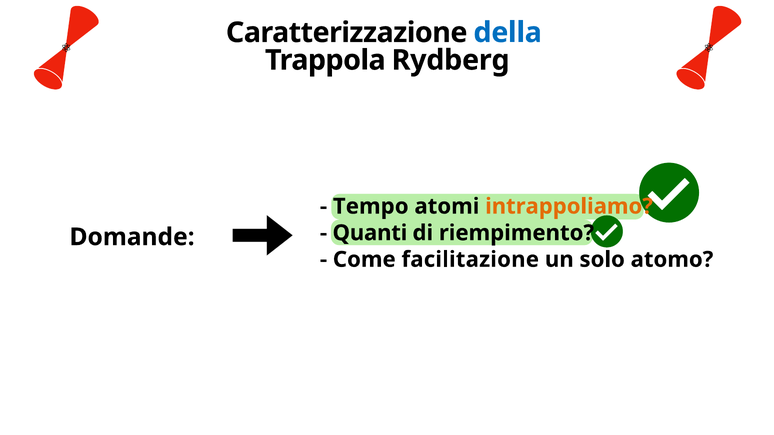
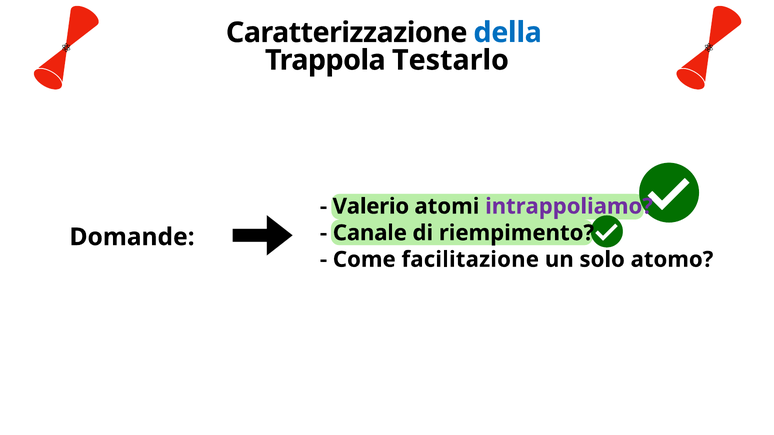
Rydberg: Rydberg -> Testarlo (450, 60)
Tempo: Tempo -> Valerio (371, 207)
intrappoliamo colour: orange -> purple (569, 207)
Quanti: Quanti -> Canale (370, 233)
